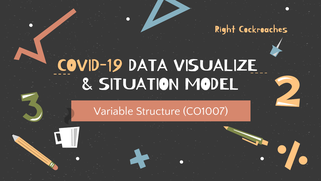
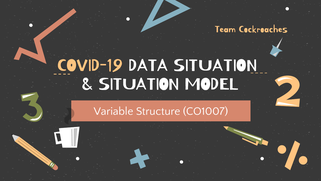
Right: Right -> Team (225, 28)
DATA VISUALIZE: VISUALIZE -> SITUATION (215, 64)
